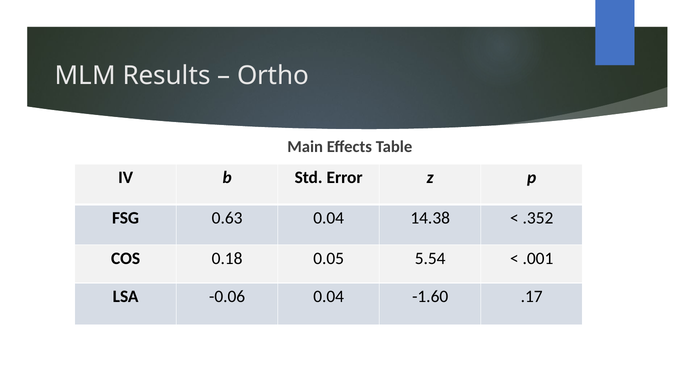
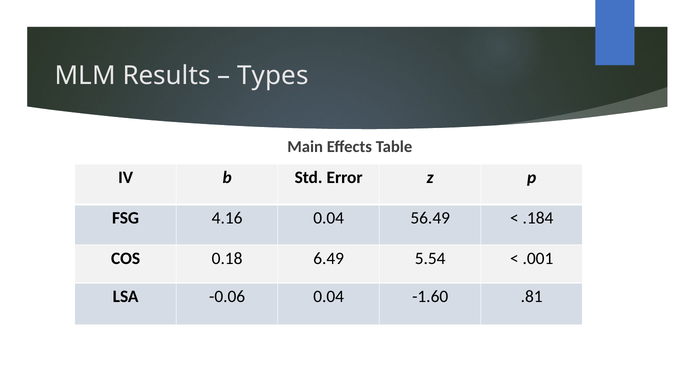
Ortho: Ortho -> Types (273, 75)
0.63: 0.63 -> 4.16 (227, 218)
14.38: 14.38 -> 56.49 (430, 218)
.352: .352 -> .184 (538, 218)
0.05: 0.05 -> 6.49 (329, 258)
.17: .17 -> .81 (532, 296)
